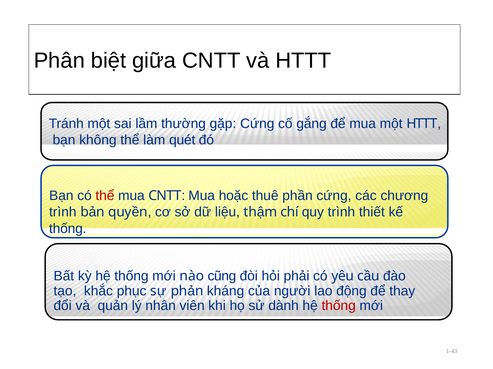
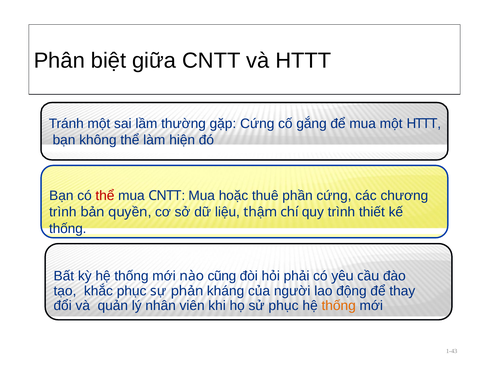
quét: quét -> hiện (182, 140)
sử dành: dành -> phục (283, 306)
thống colour: red -> orange (339, 306)
